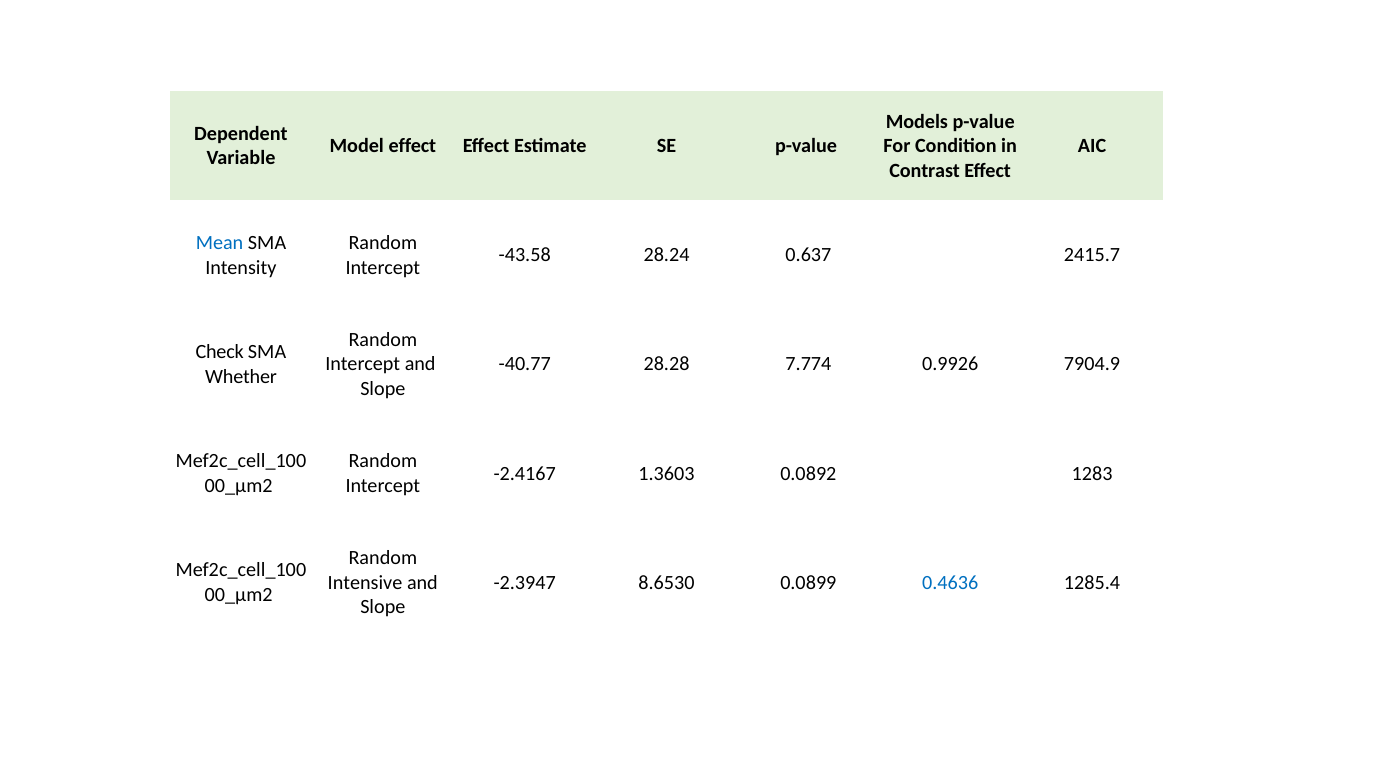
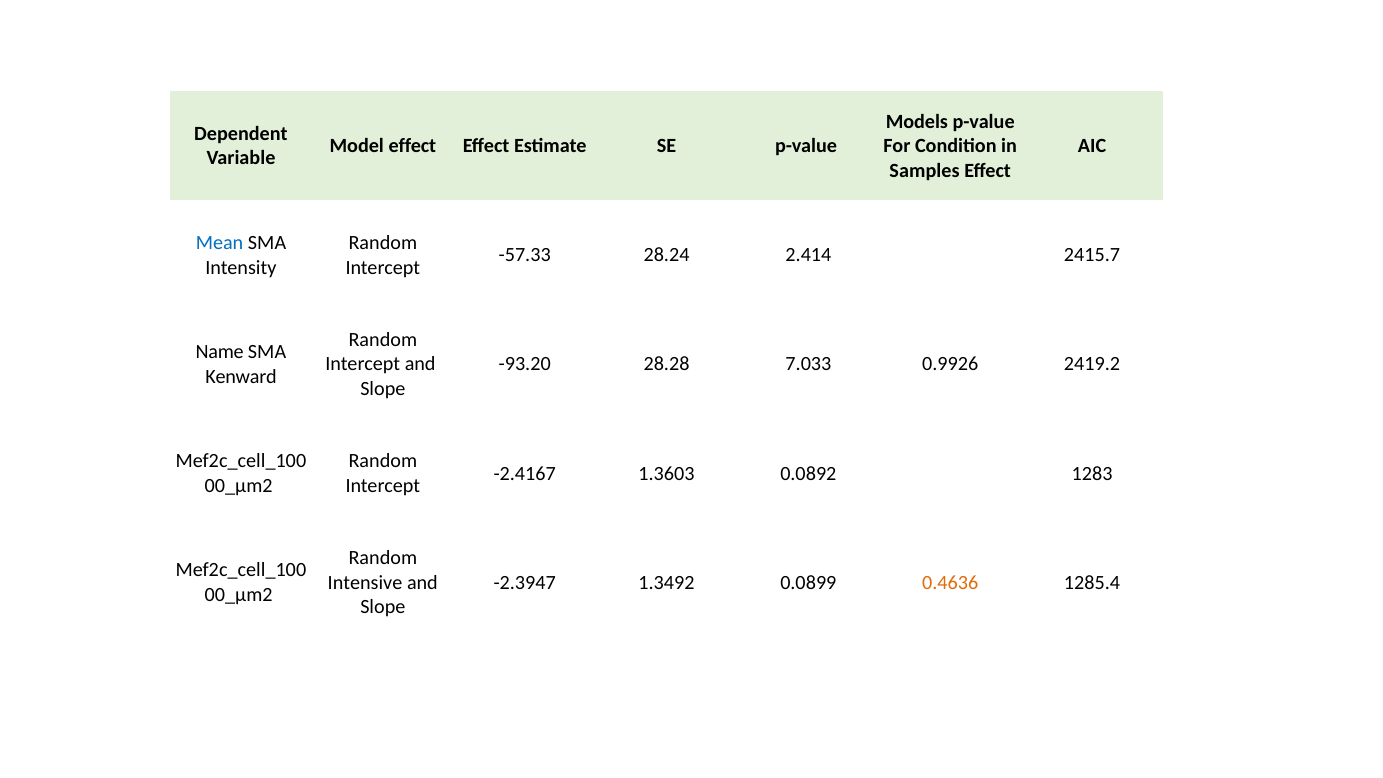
Contrast: Contrast -> Samples (925, 171)
-43.58: -43.58 -> -57.33 (525, 255)
0.637: 0.637 -> 2.414 (808, 255)
Check: Check -> Name (220, 352)
-40.77: -40.77 -> -93.20 (525, 364)
7.774: 7.774 -> 7.033 (808, 364)
7904.9: 7904.9 -> 2419.2 (1092, 364)
Whether: Whether -> Kenward (241, 377)
8.6530: 8.6530 -> 1.3492 (666, 583)
0.4636 colour: blue -> orange (950, 583)
